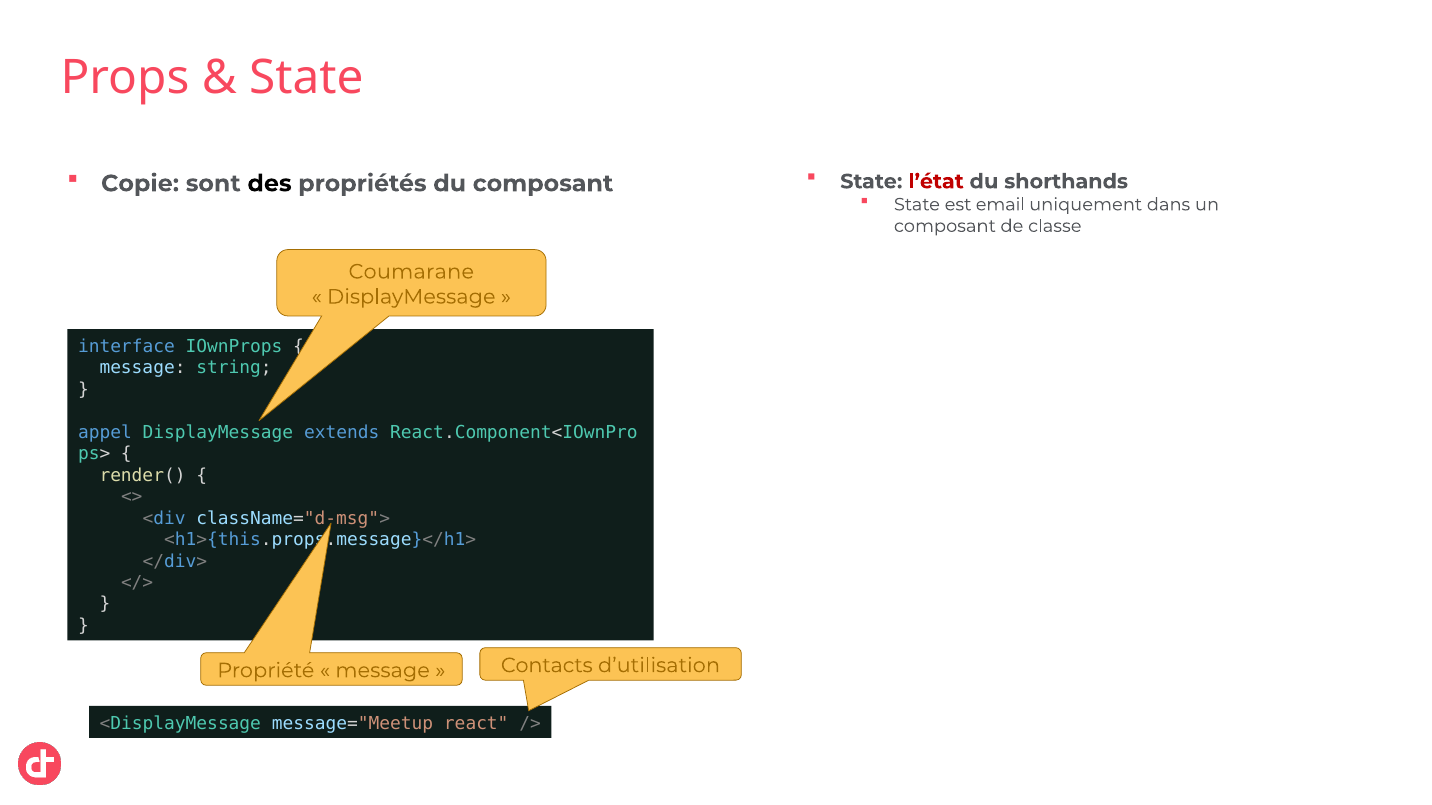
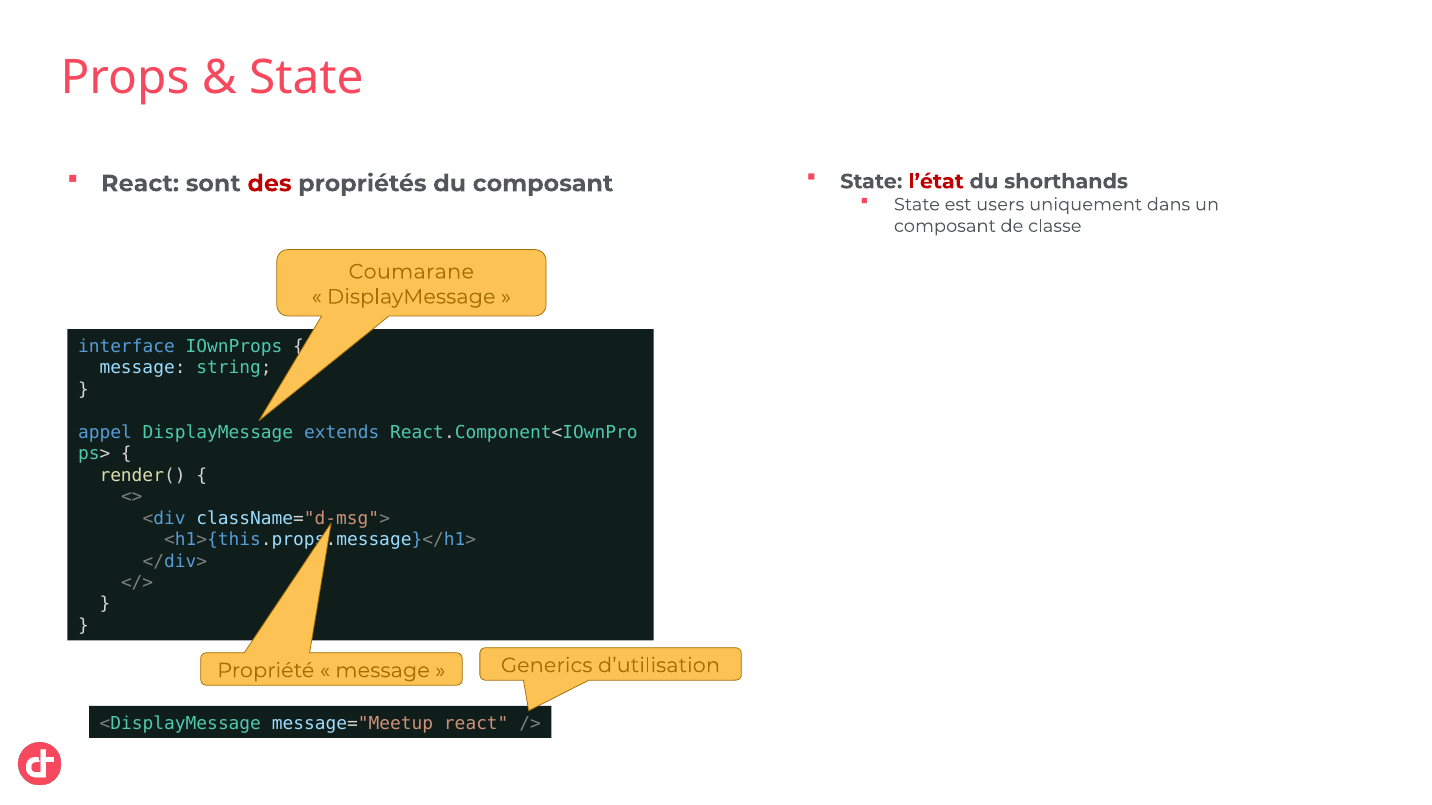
Copie: Copie -> React (140, 184)
des colour: black -> red (270, 184)
email: email -> users (1000, 205)
Contacts: Contacts -> Generics (547, 666)
